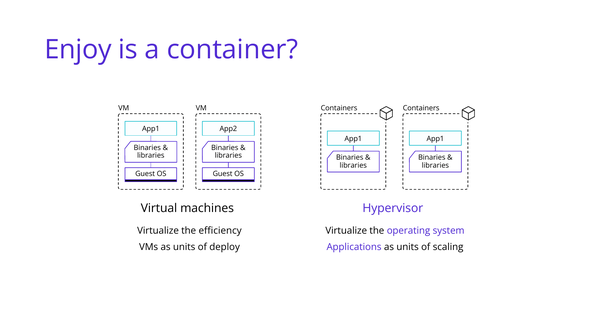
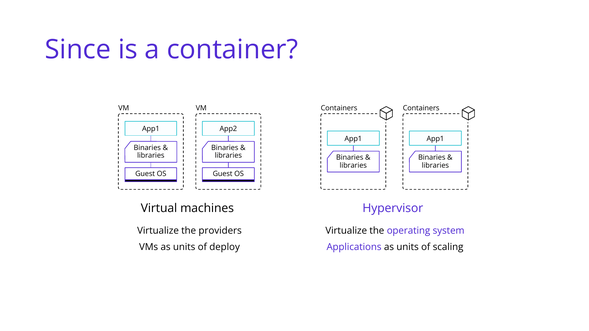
Enjoy: Enjoy -> Since (78, 49)
efficiency: efficiency -> providers (220, 231)
